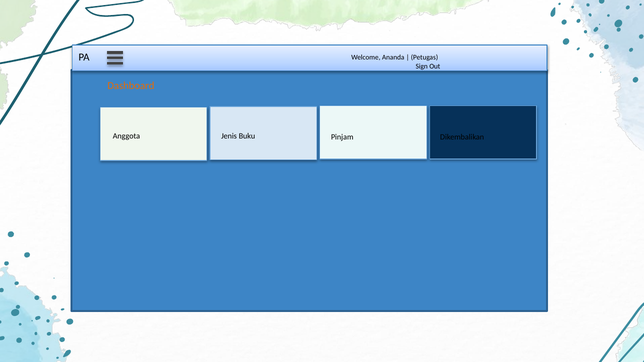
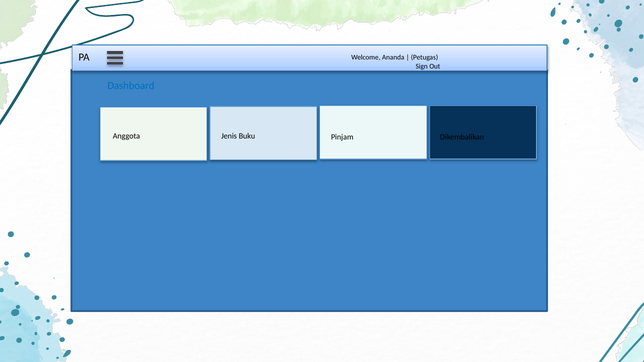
Dashboard colour: orange -> blue (131, 86)
